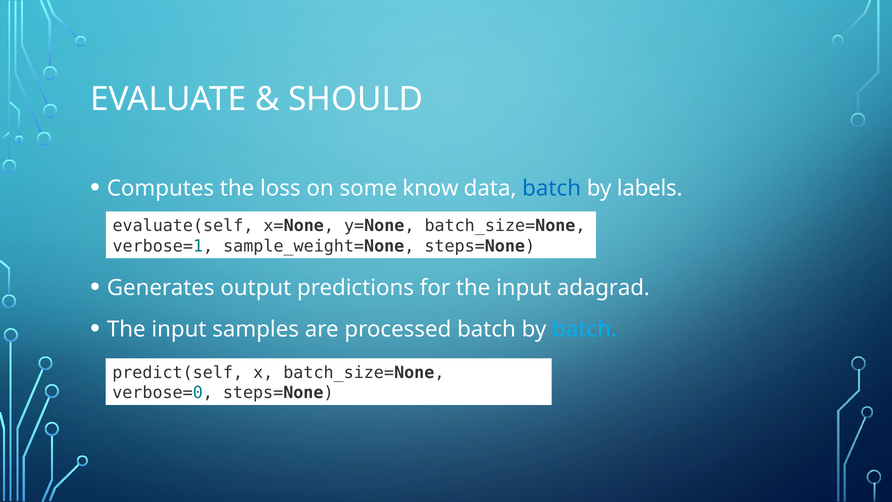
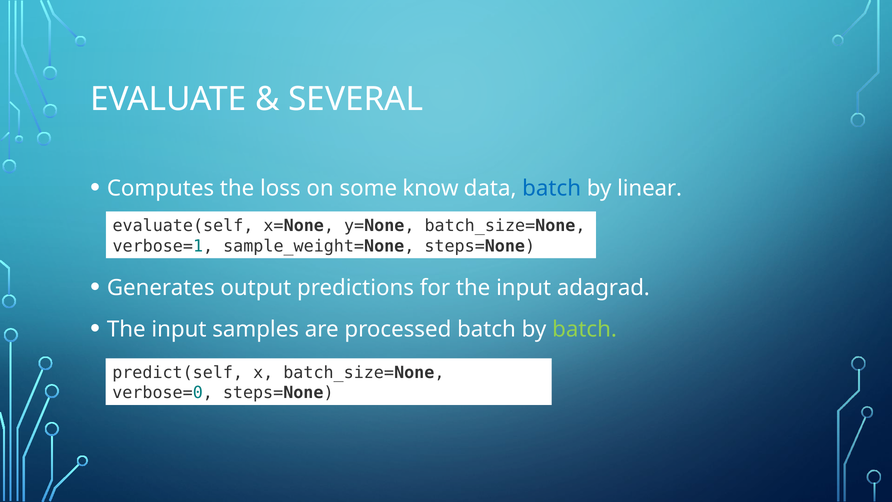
SHOULD: SHOULD -> SEVERAL (356, 99)
labels: labels -> linear (650, 188)
batch colour: light blue -> light green (585, 329)
